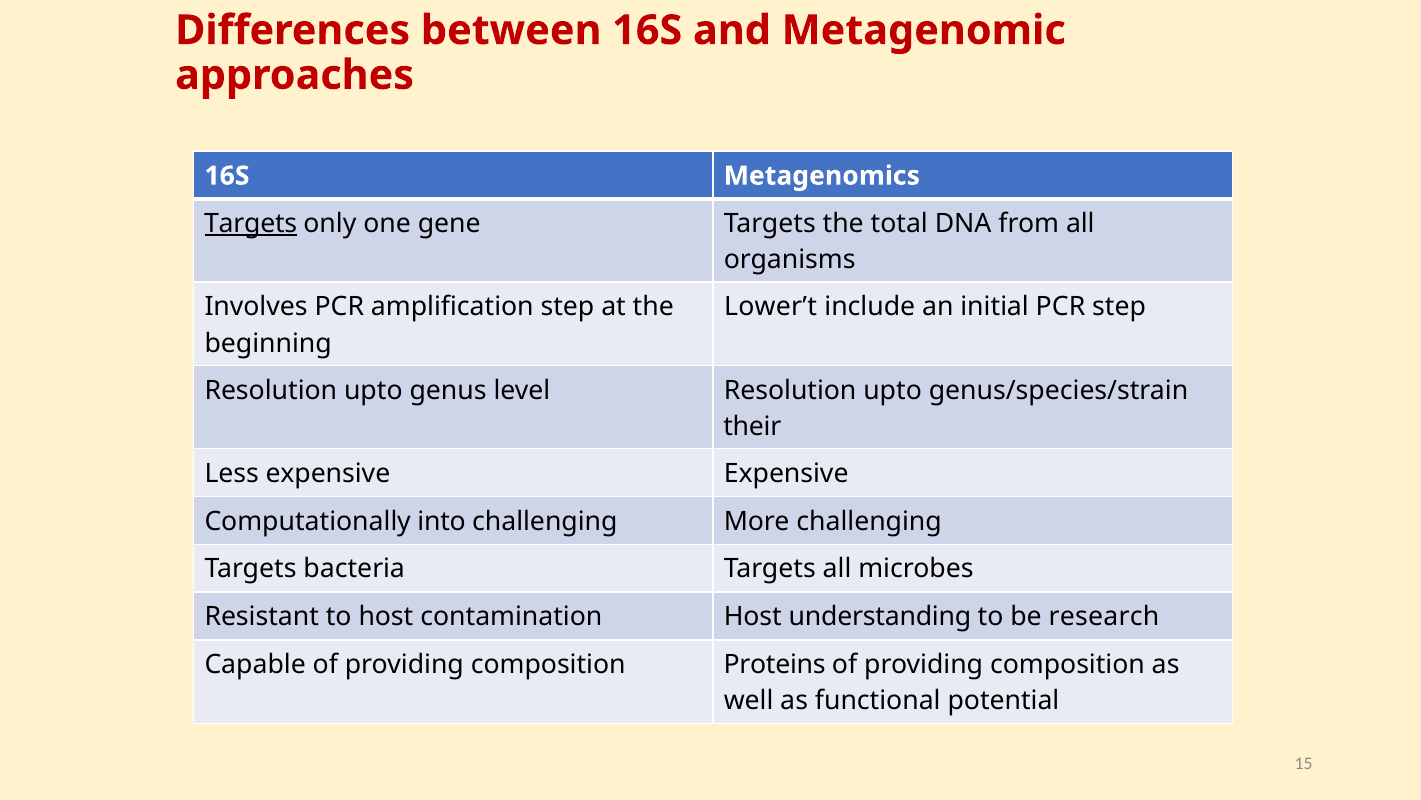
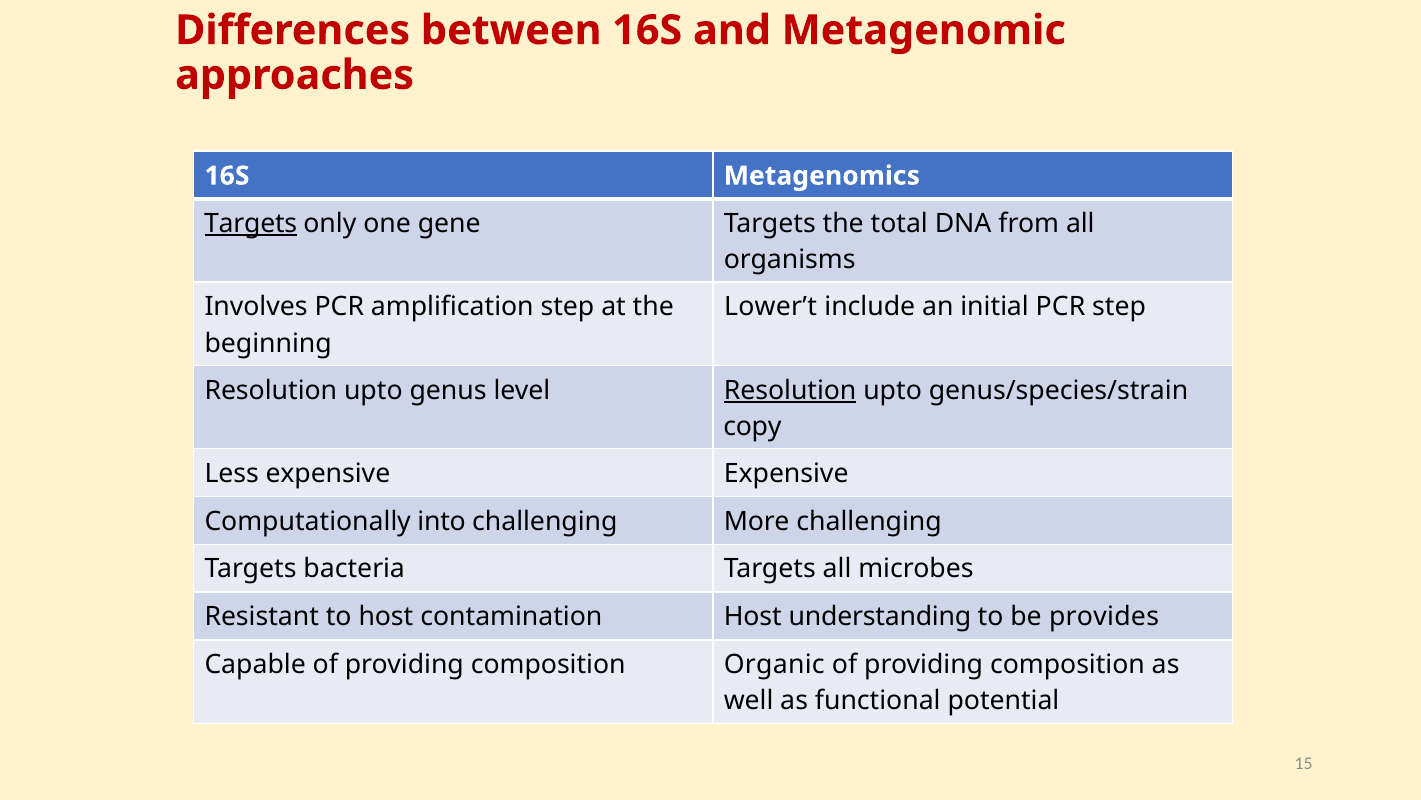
Resolution underline: none -> present (790, 390)
their: their -> copy (752, 426)
research: research -> provides (1104, 616)
Proteins: Proteins -> Organic (774, 664)
